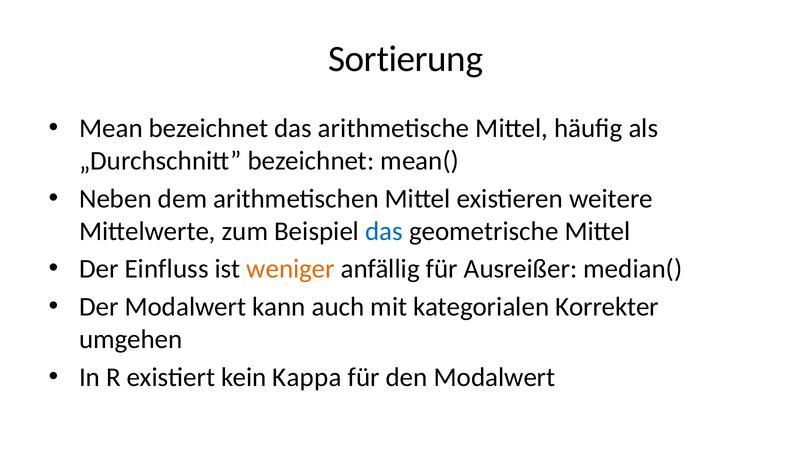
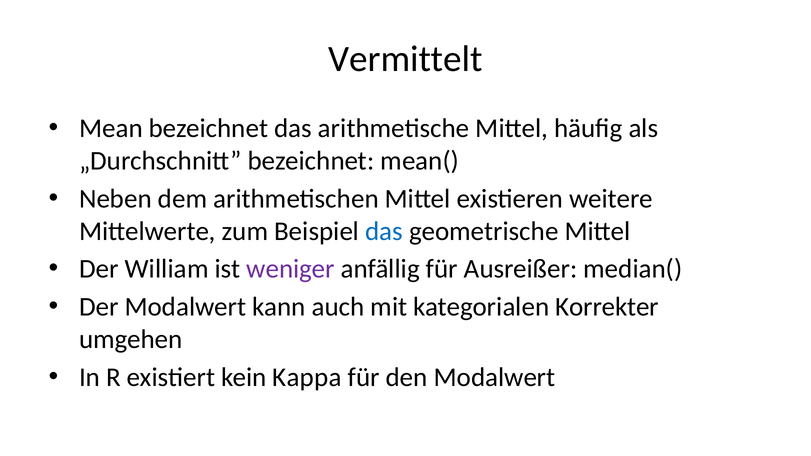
Sortierung: Sortierung -> Vermittelt (405, 59)
Einfluss: Einfluss -> William (167, 269)
weniger colour: orange -> purple (291, 269)
